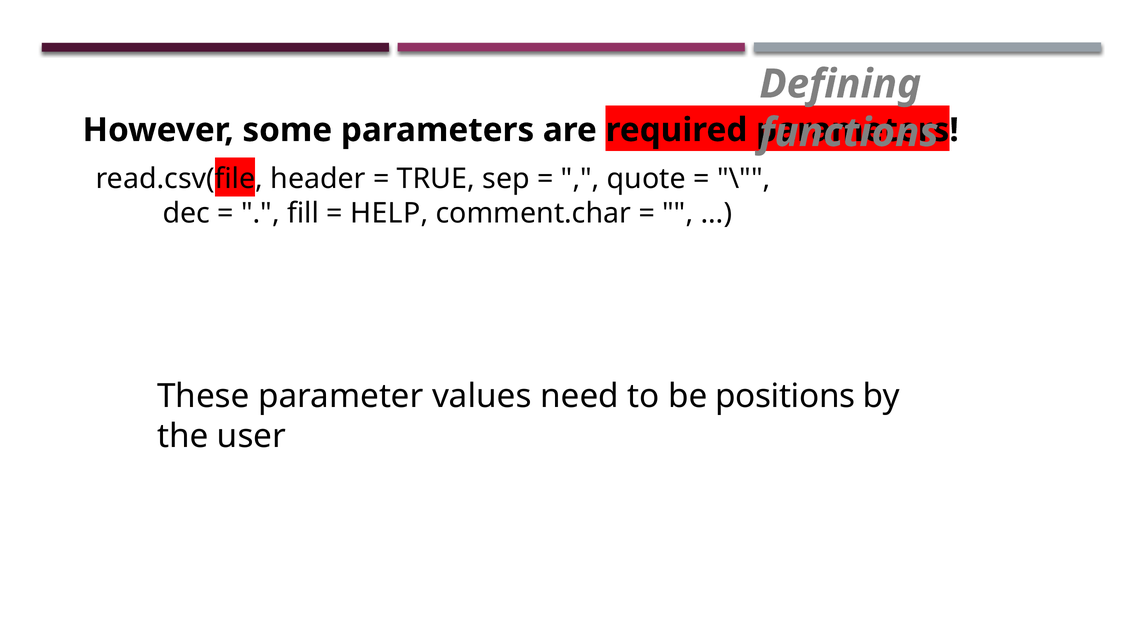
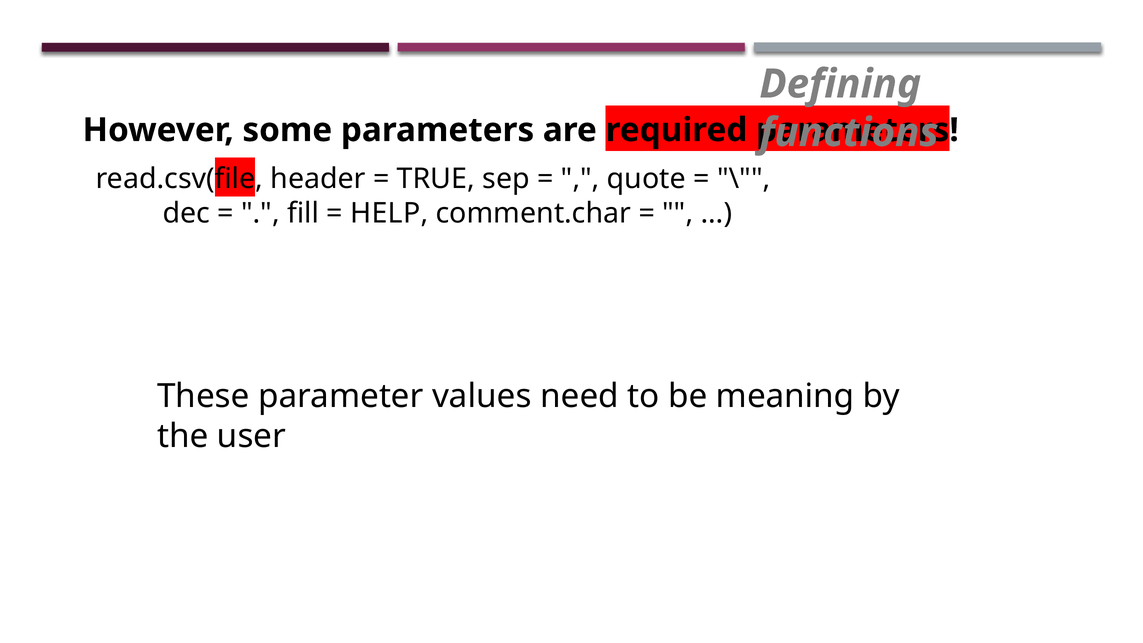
positions: positions -> meaning (785, 396)
